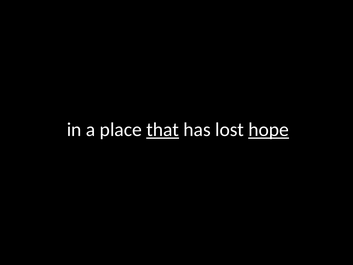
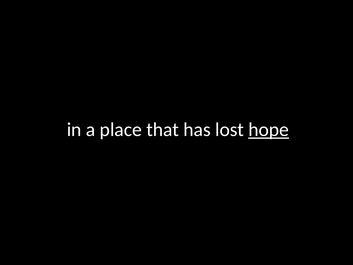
that underline: present -> none (163, 130)
